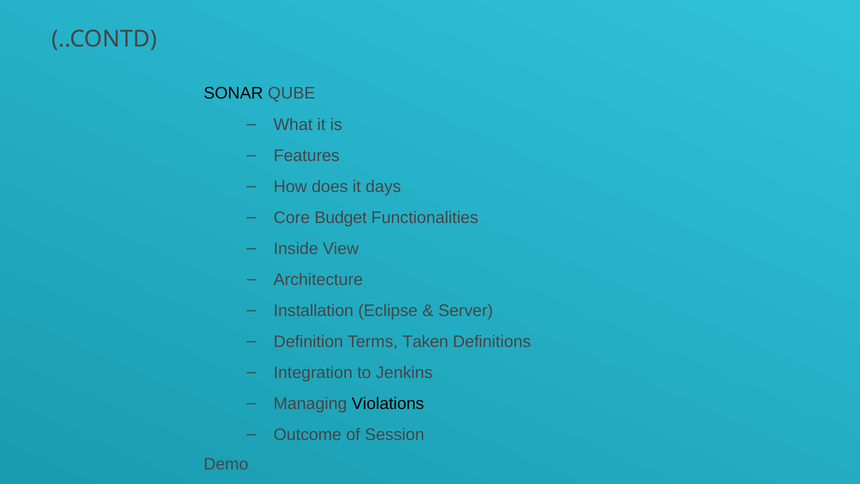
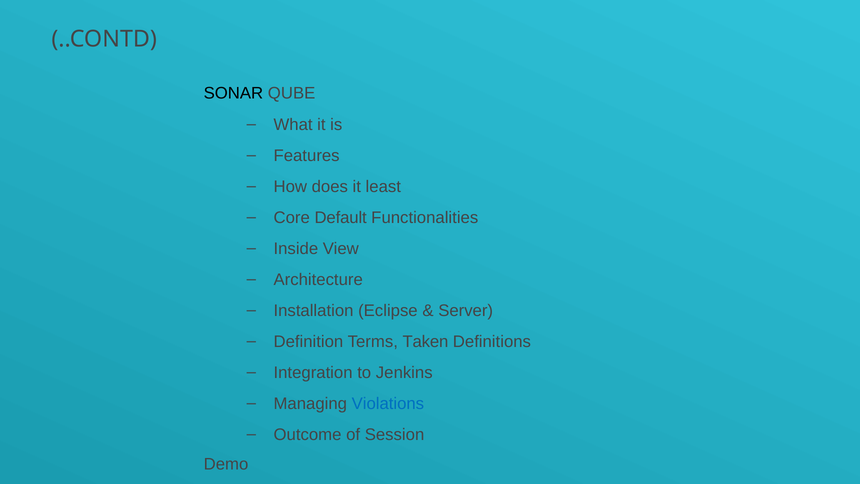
days: days -> least (383, 186)
Budget: Budget -> Default (341, 217)
Violations colour: black -> blue (388, 404)
